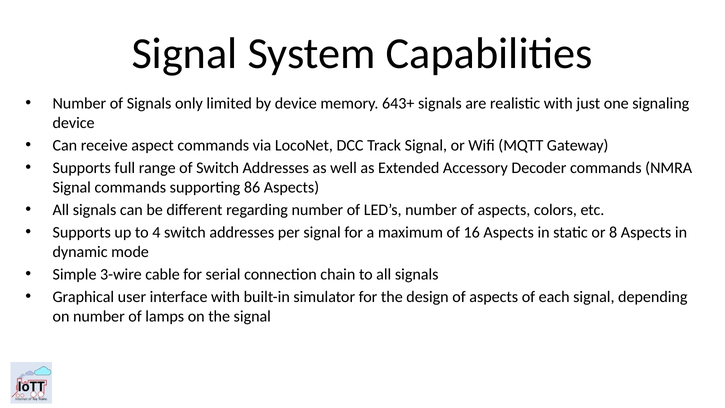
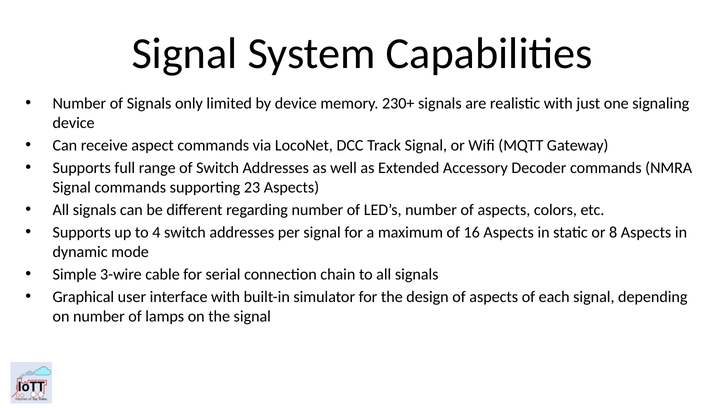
643+: 643+ -> 230+ (398, 104)
86: 86 -> 23 (252, 187)
